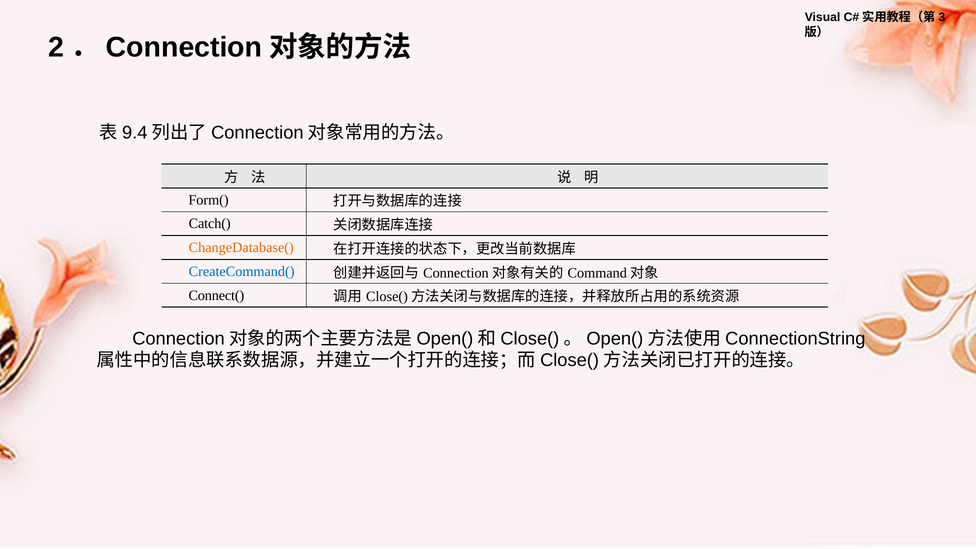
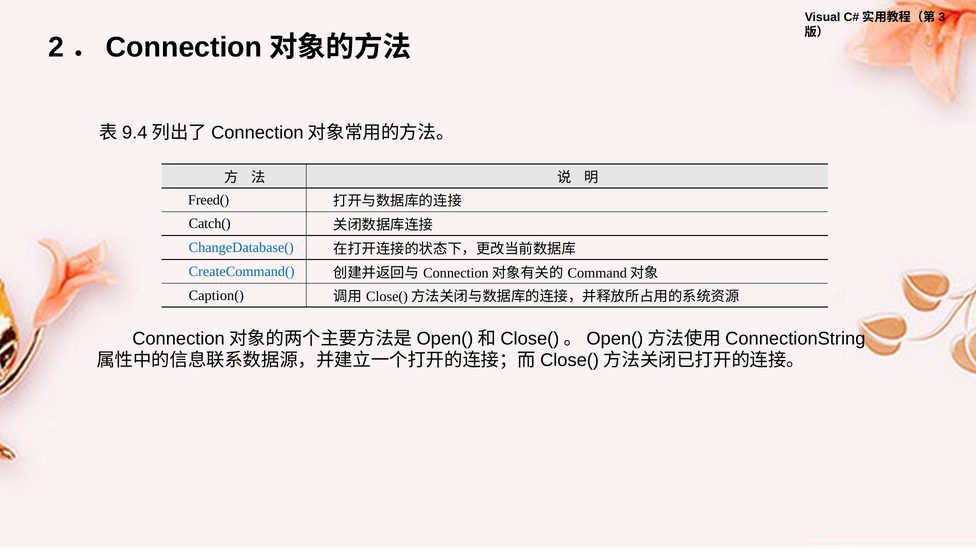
Form(: Form( -> Freed( (209, 200)
ChangeDatabase( colour: orange -> blue (241, 248)
Connect(: Connect( -> Caption( (216, 295)
